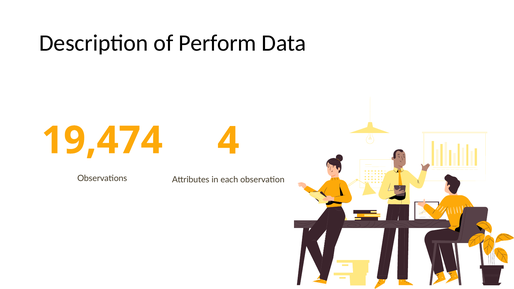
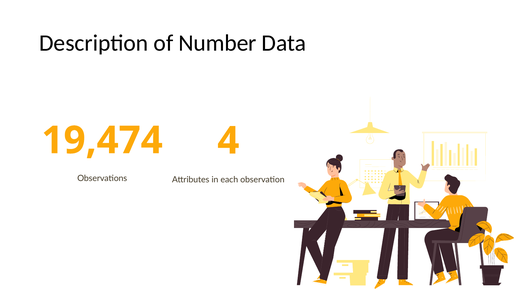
Perform: Perform -> Number (218, 43)
